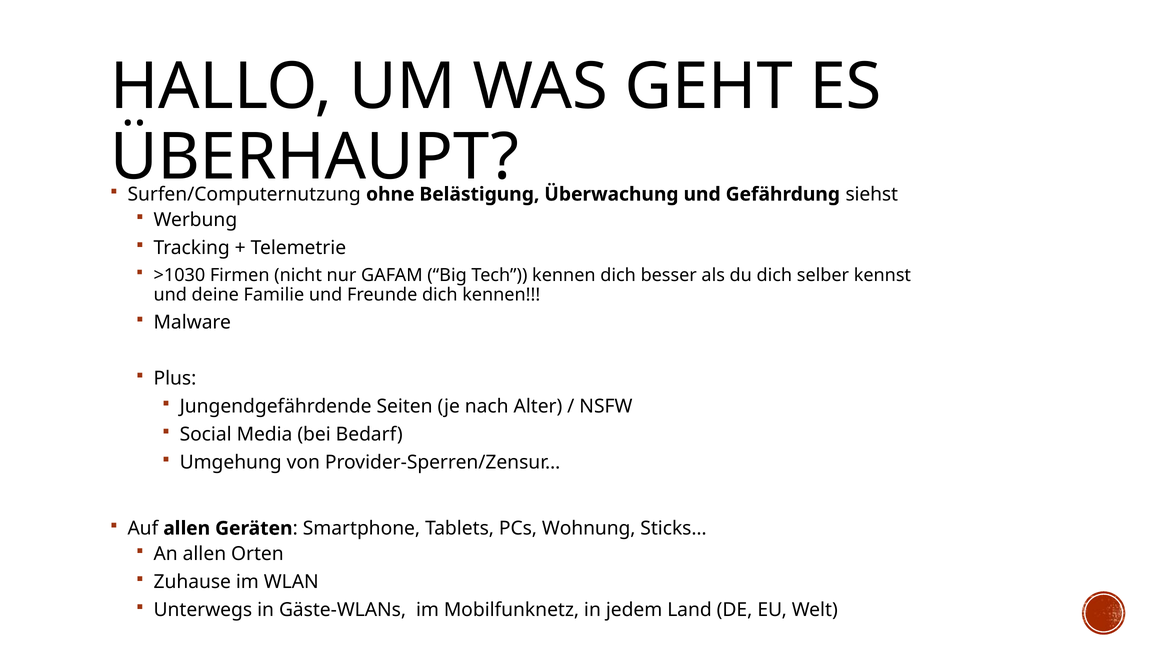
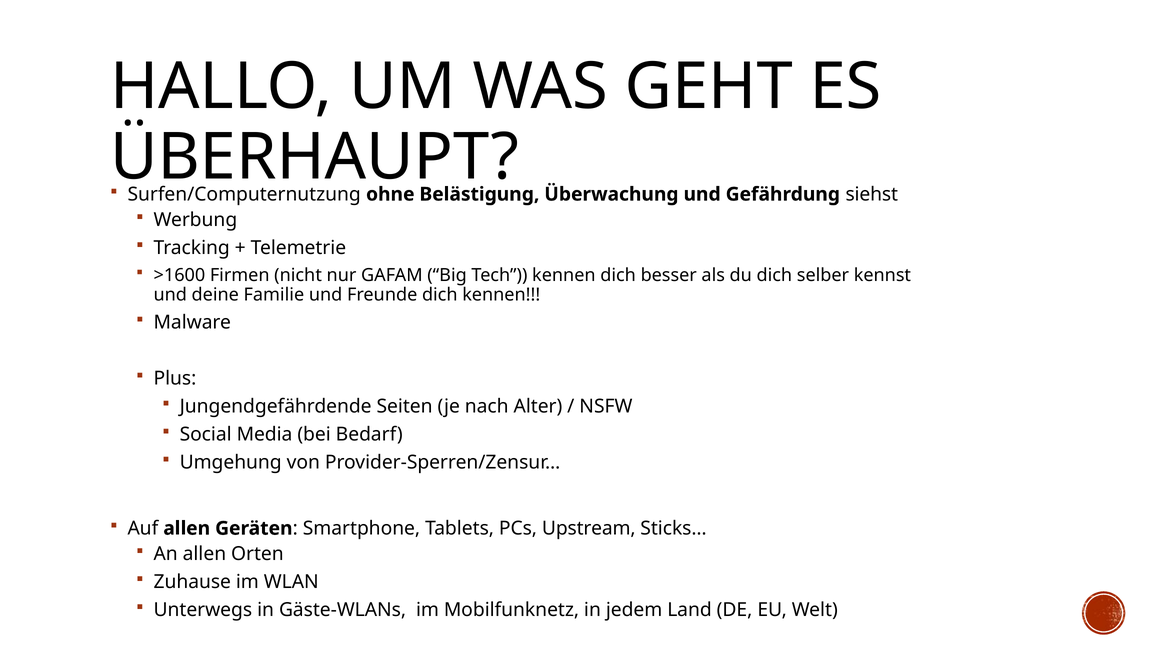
>1030: >1030 -> >1600 (179, 275)
Wohnung: Wohnung -> Upstream (589, 528)
